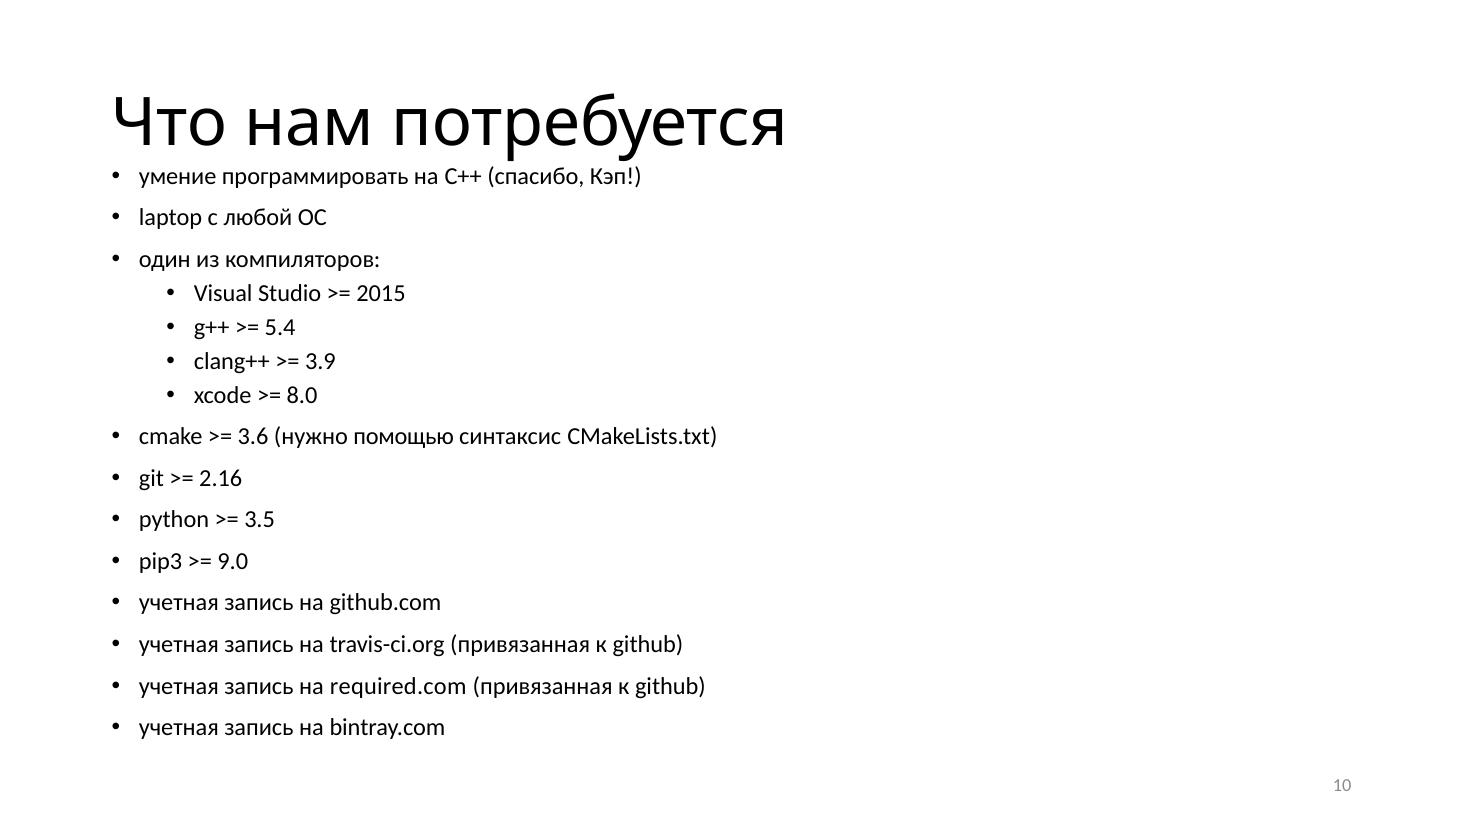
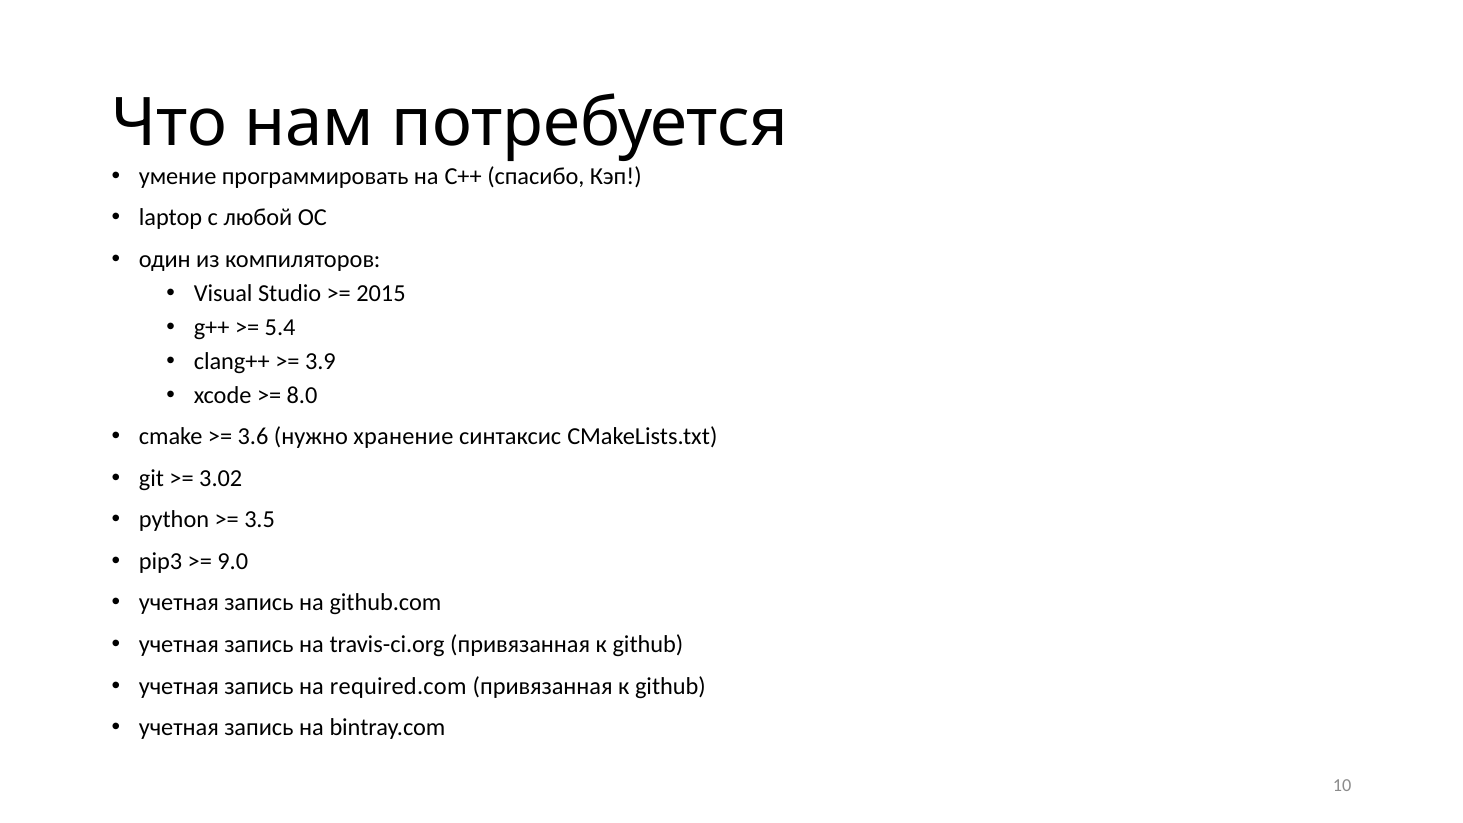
помощью: помощью -> хранение (403, 437)
2.16: 2.16 -> 3.02 (221, 478)
